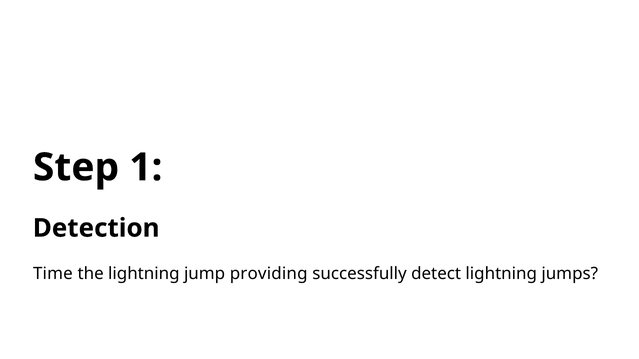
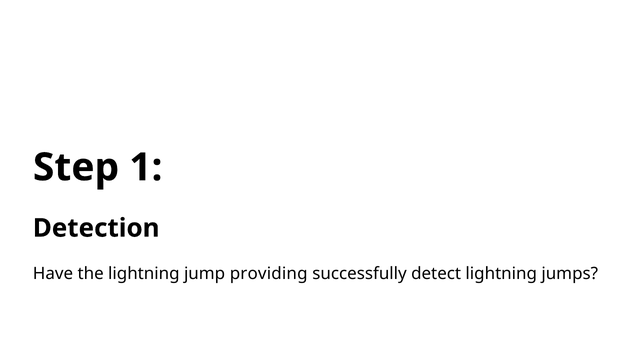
Time: Time -> Have (53, 274)
